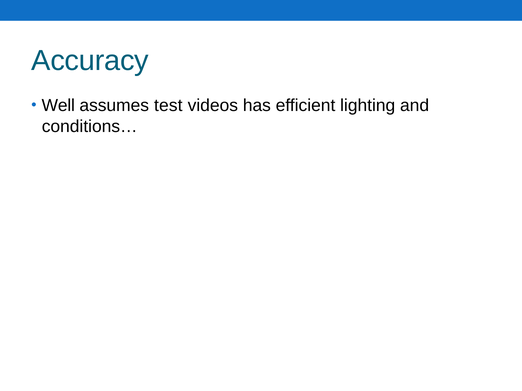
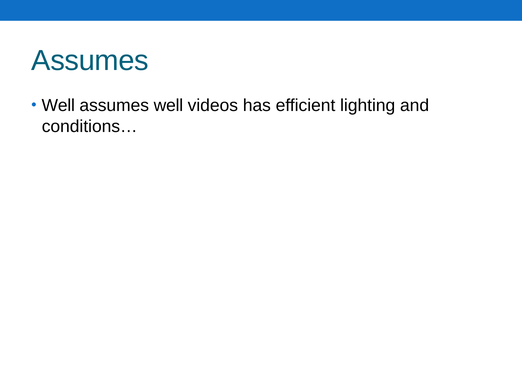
Accuracy: Accuracy -> Assumes (90, 61)
assumes test: test -> well (168, 106)
